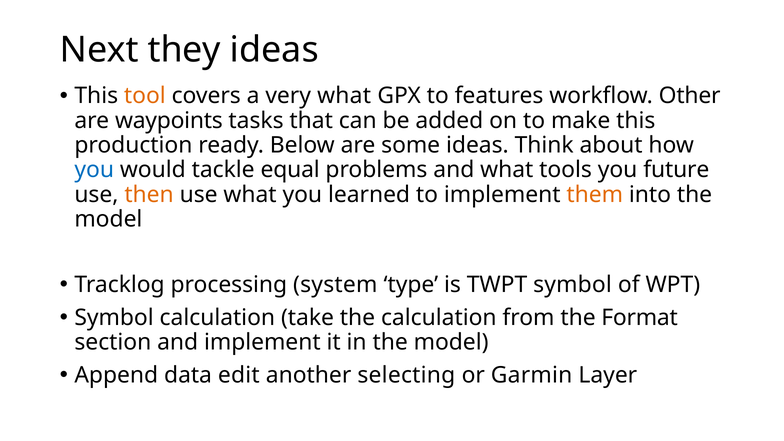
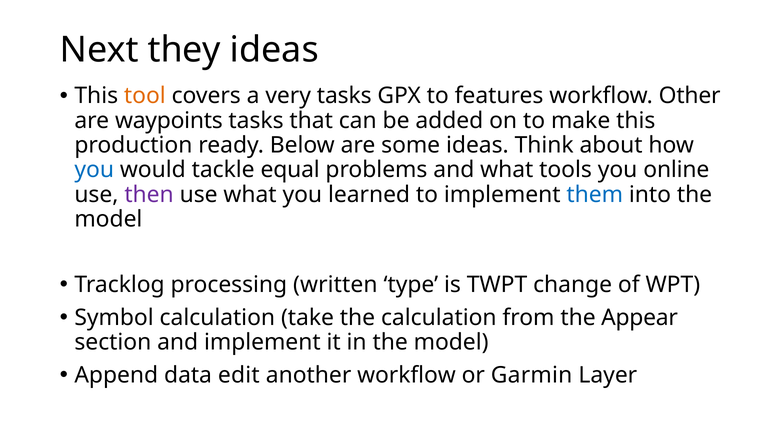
very what: what -> tasks (344, 96)
future: future -> online (676, 170)
then colour: orange -> purple (149, 194)
them colour: orange -> blue (595, 194)
system: system -> written (335, 285)
TWPT symbol: symbol -> change (573, 285)
Format: Format -> Appear (640, 318)
another selecting: selecting -> workflow (406, 375)
